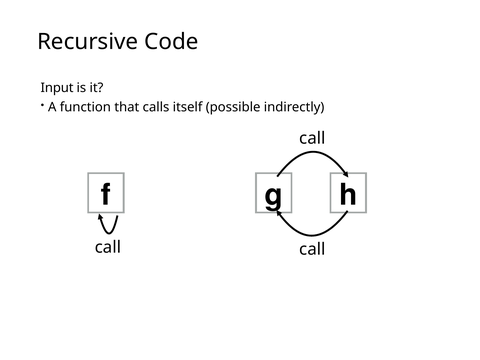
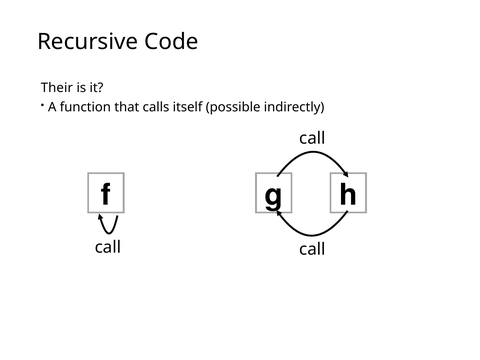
Input: Input -> Their (57, 88)
